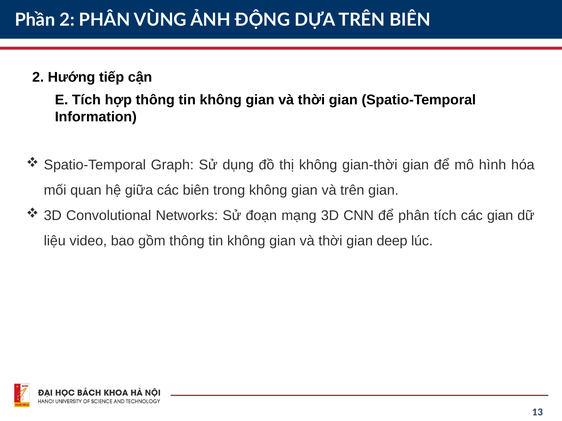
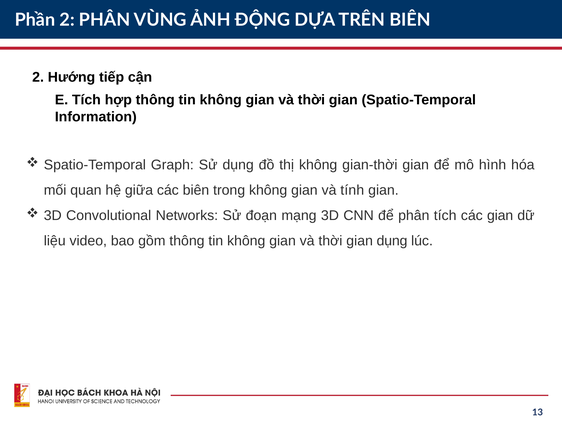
và trên: trên -> tính (352, 190)
gian deep: deep -> dụng (392, 241)
